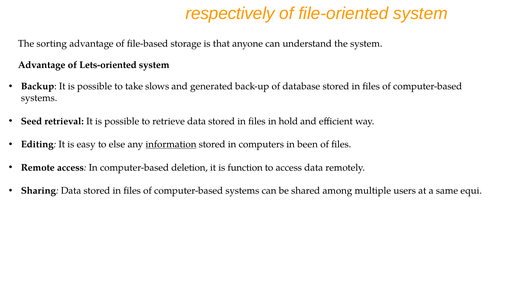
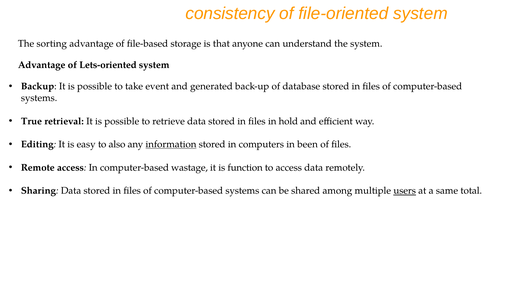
respectively: respectively -> consistency (230, 13)
slows: slows -> event (157, 86)
Seed: Seed -> True (31, 121)
else: else -> also (117, 145)
deletion: deletion -> wastage (190, 168)
users underline: none -> present (405, 191)
equi: equi -> total (471, 191)
